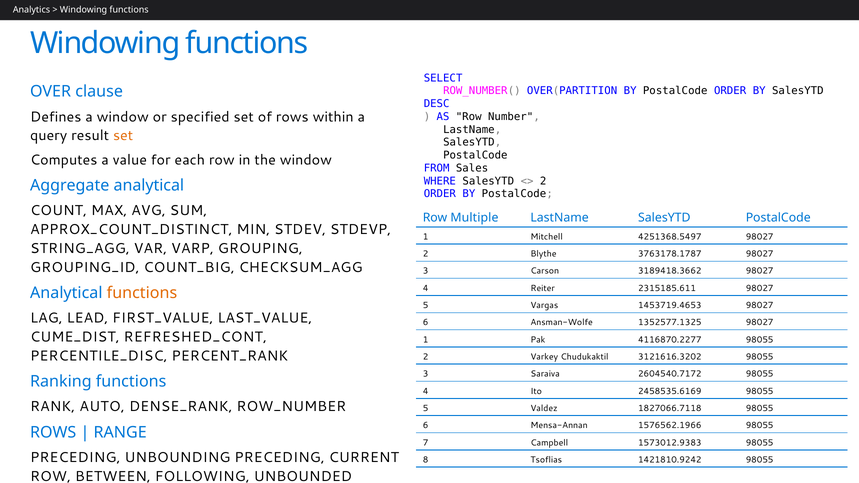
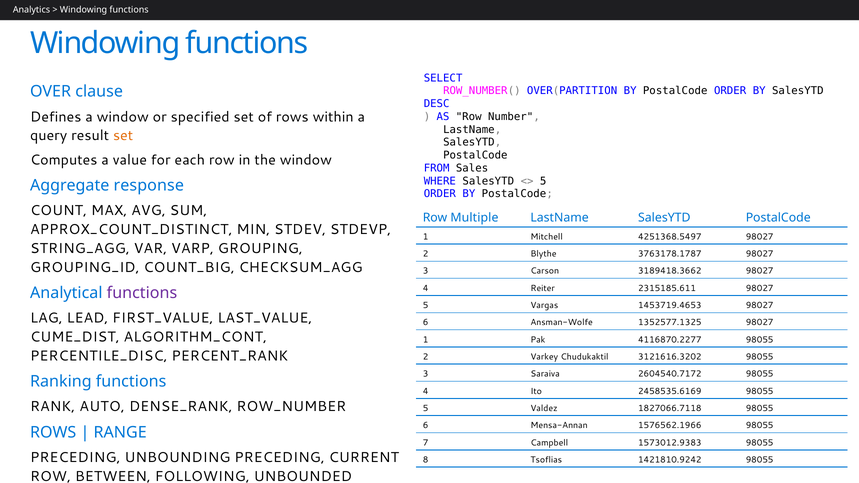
2: 2 -> 5 (543, 181)
Aggregate analytical: analytical -> response (149, 186)
functions colour: orange -> purple (142, 293)
REFRESHED_CONT: REFRESHED_CONT -> ALGORITHM_CONT (195, 337)
